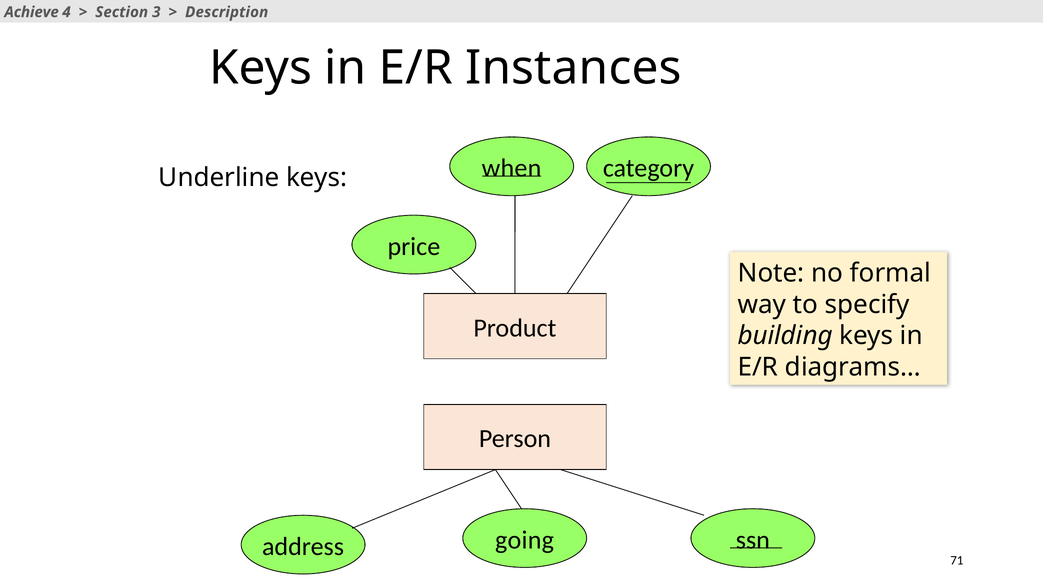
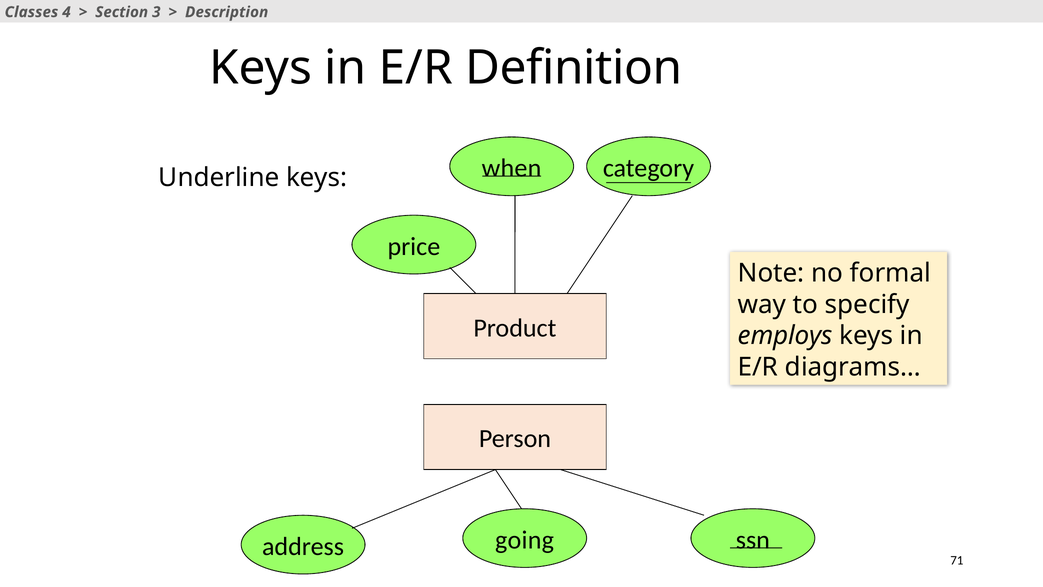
Achieve: Achieve -> Classes (31, 12)
Instances: Instances -> Definition (574, 68)
building: building -> employs (785, 336)
